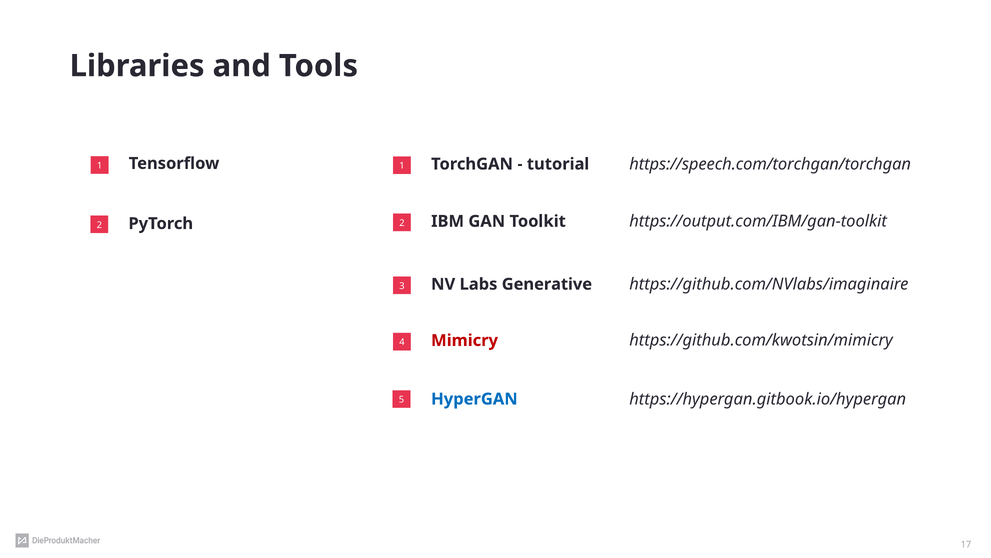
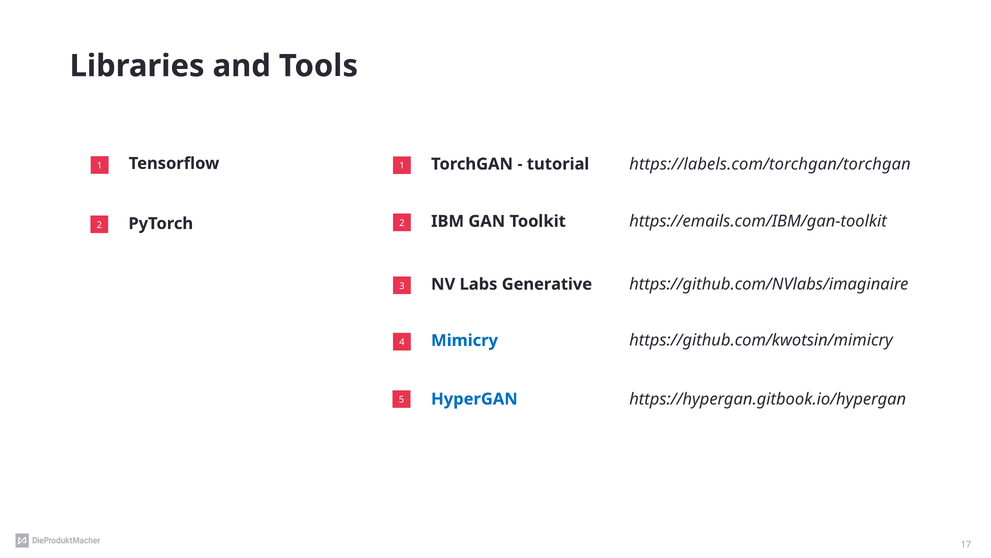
https://speech.com/torchgan/torchgan: https://speech.com/torchgan/torchgan -> https://labels.com/torchgan/torchgan (770, 164)
https://output.com/IBM/gan-toolkit: https://output.com/IBM/gan-toolkit -> https://emails.com/IBM/gan-toolkit (758, 221)
Mimicry colour: red -> blue (465, 340)
